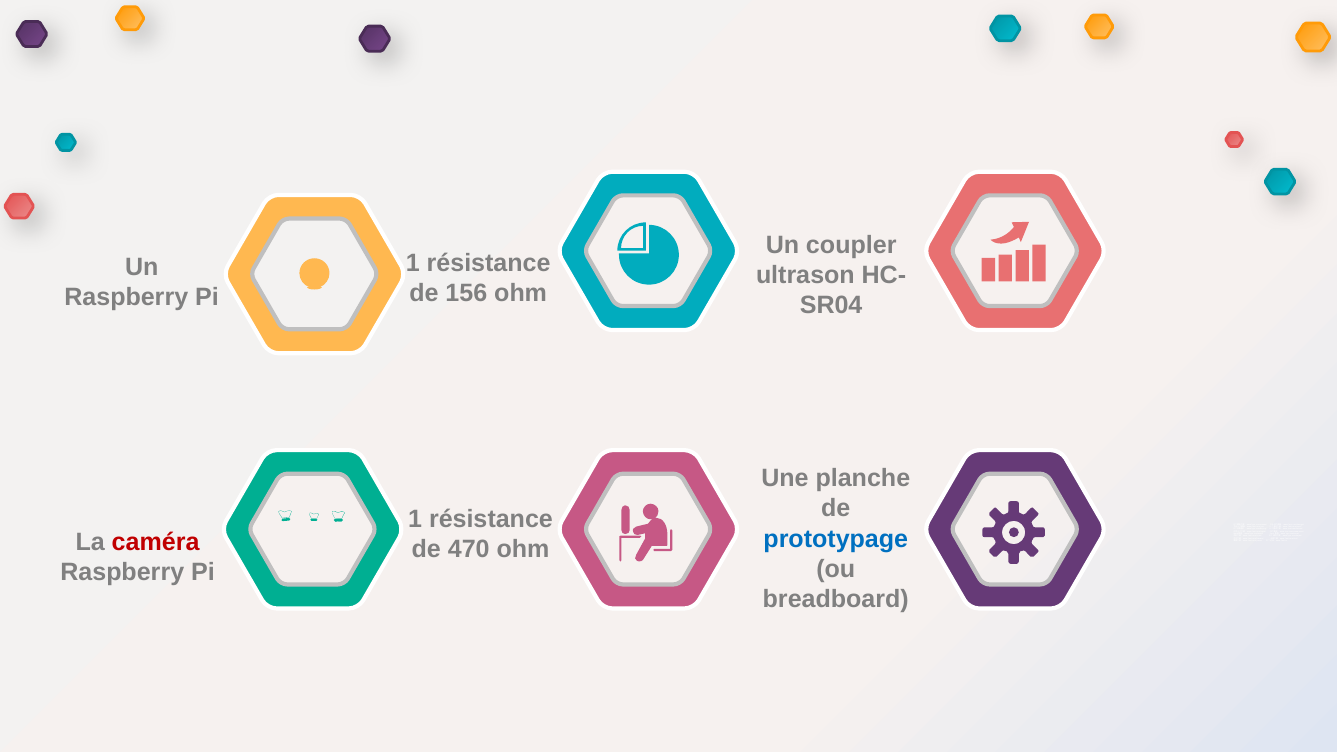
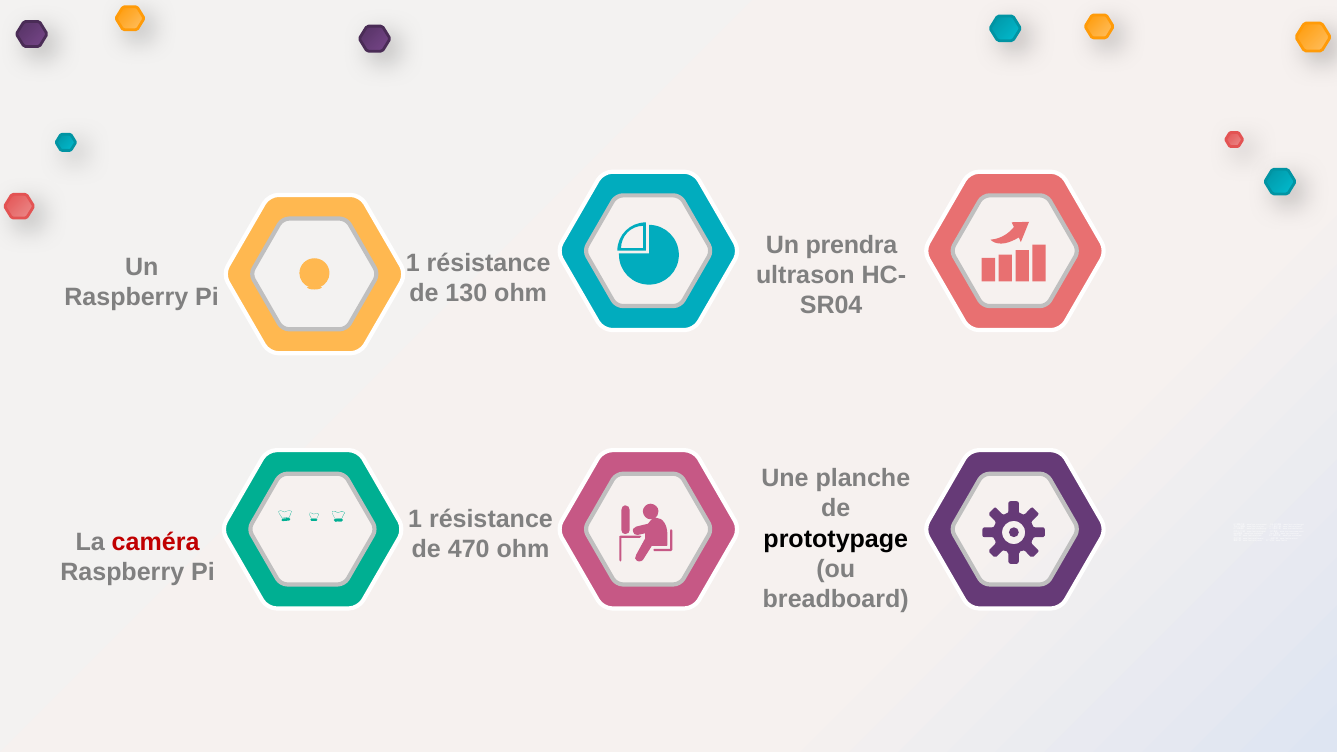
coupler: coupler -> prendra (851, 245)
156: 156 -> 130 (466, 294)
prototypage colour: blue -> black (836, 539)
